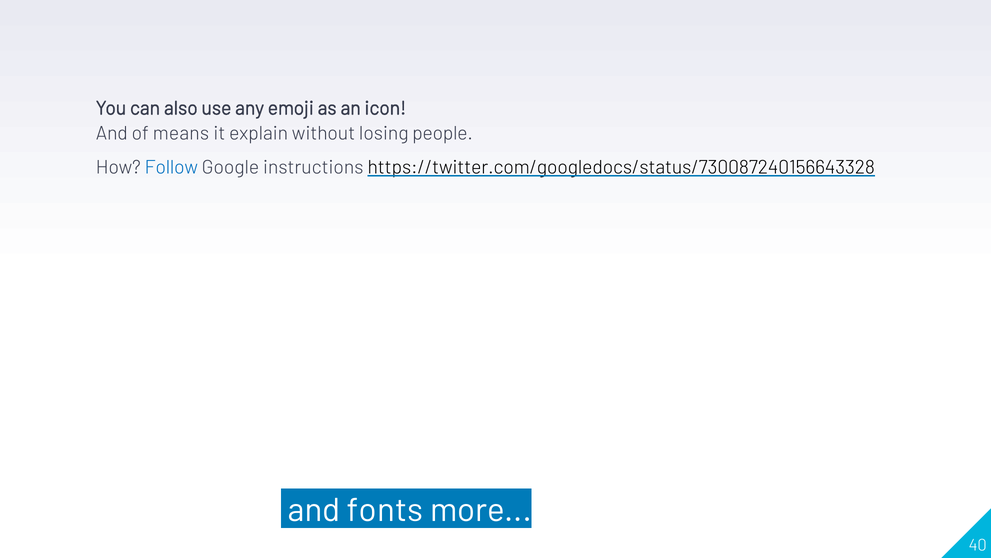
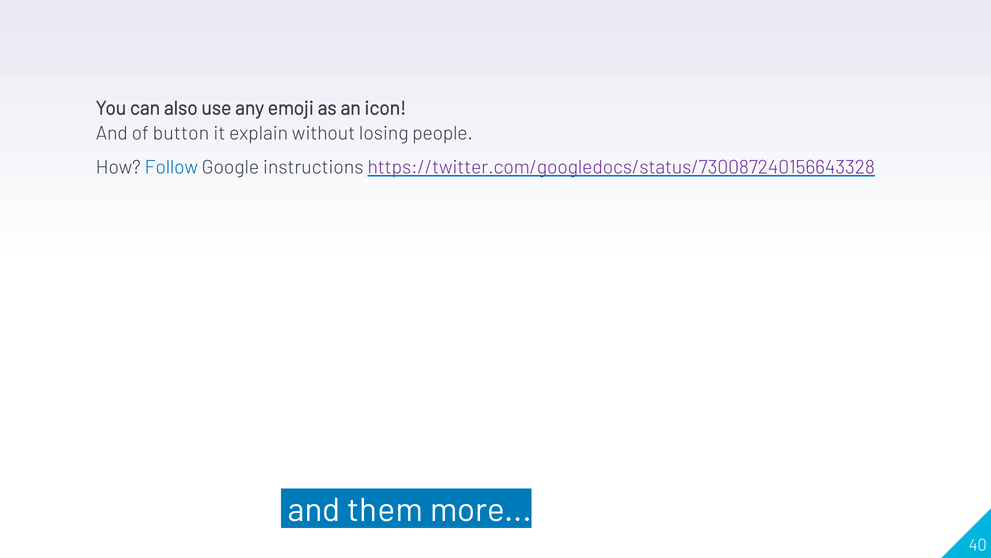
means: means -> button (181, 133)
https://twitter.com/googledocs/status/730087240156643328 colour: black -> purple (621, 167)
fonts: fonts -> them (385, 510)
